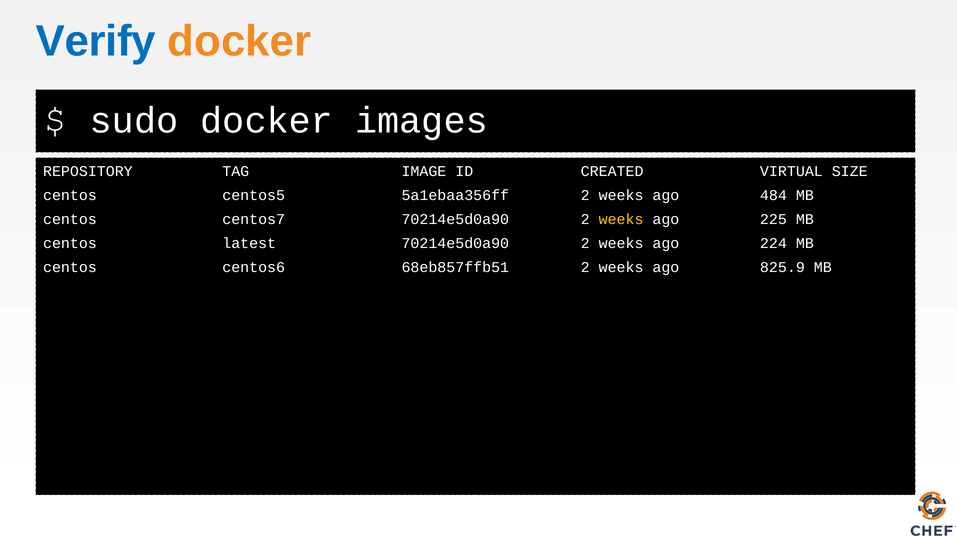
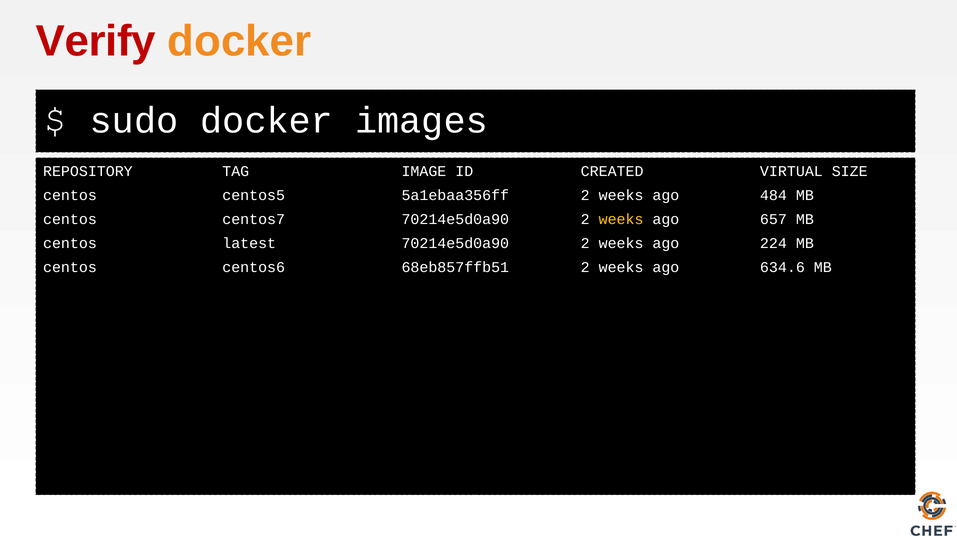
Verify colour: blue -> red (96, 41)
225: 225 -> 657 (773, 219)
825.9: 825.9 -> 634.6 (782, 267)
